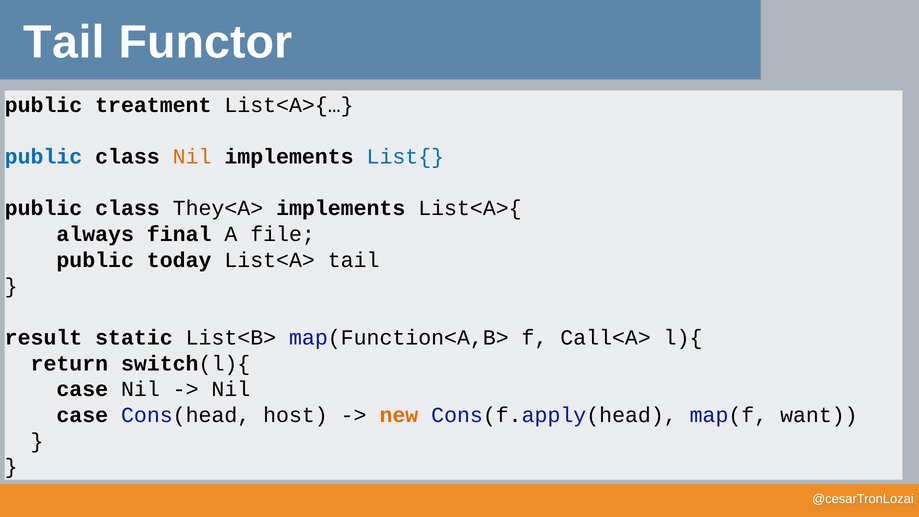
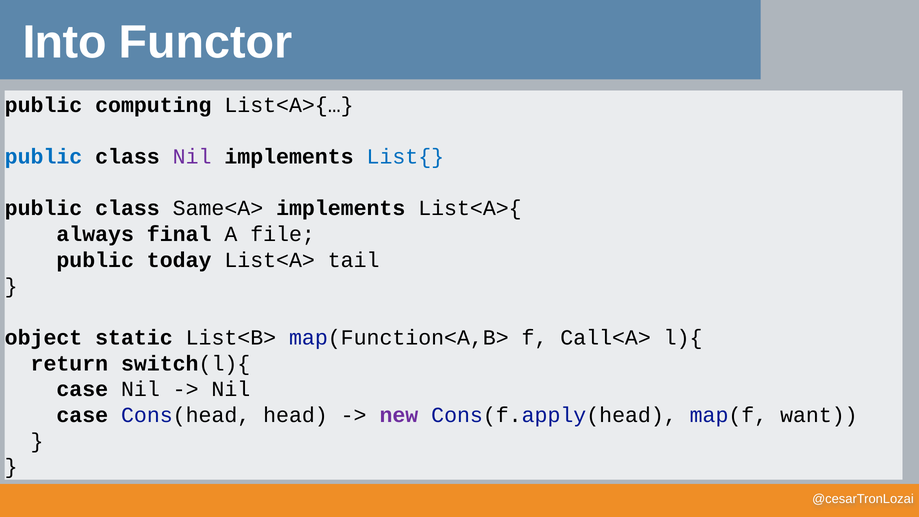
Tail: Tail -> Into (65, 43)
treatment: treatment -> computing (153, 105)
Nil colour: orange -> purple (192, 157)
They<A>: They<A> -> Same<A> (218, 208)
result: result -> object (44, 338)
host: host -> head (295, 415)
new colour: orange -> purple (399, 415)
